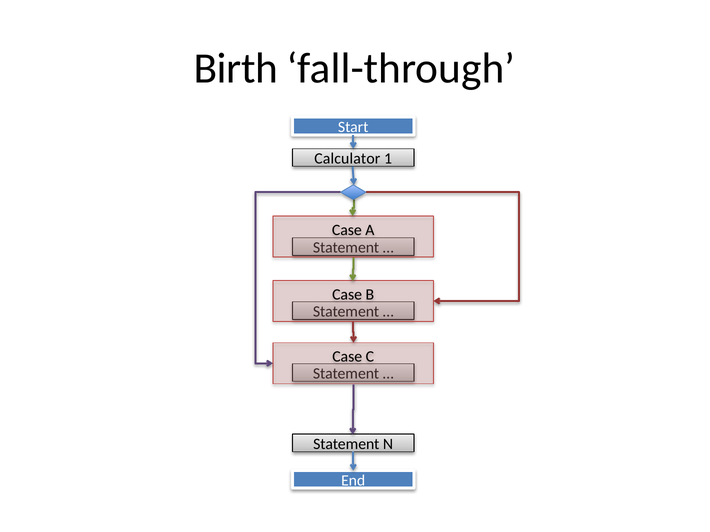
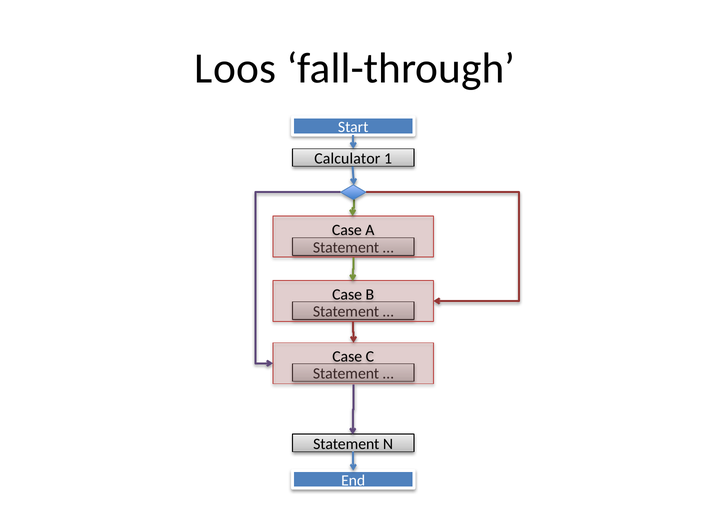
Birth: Birth -> Loos (235, 69)
